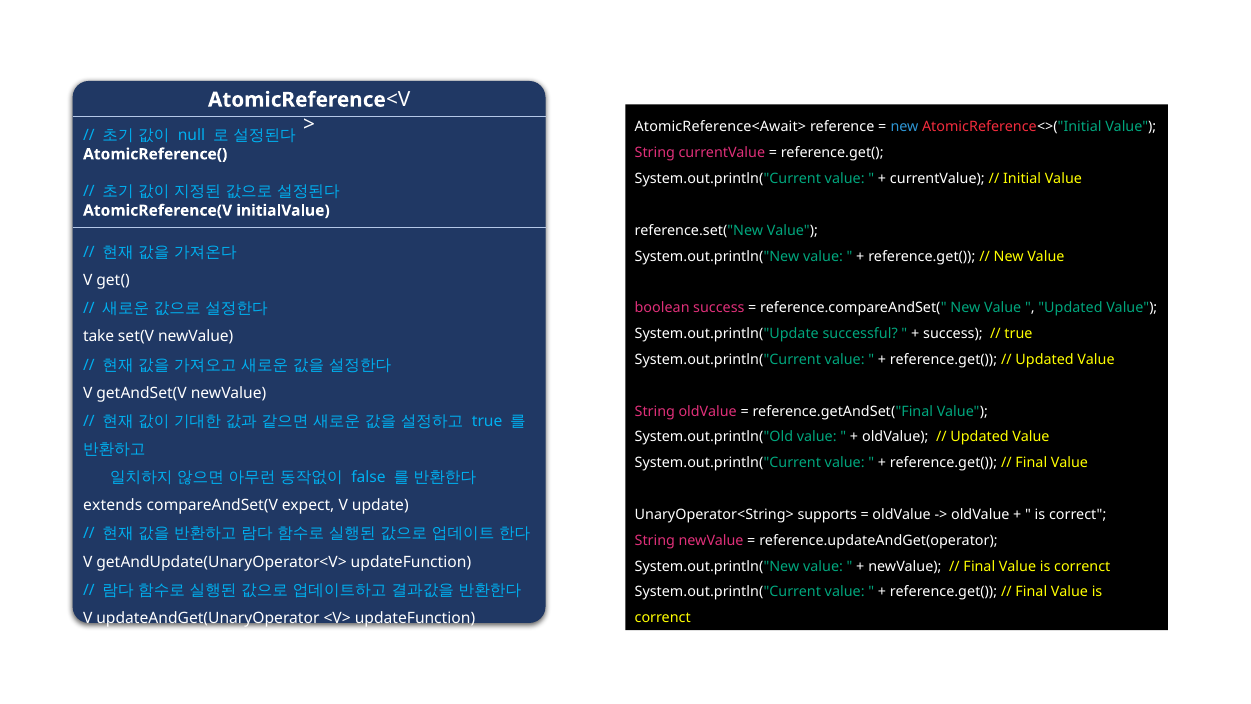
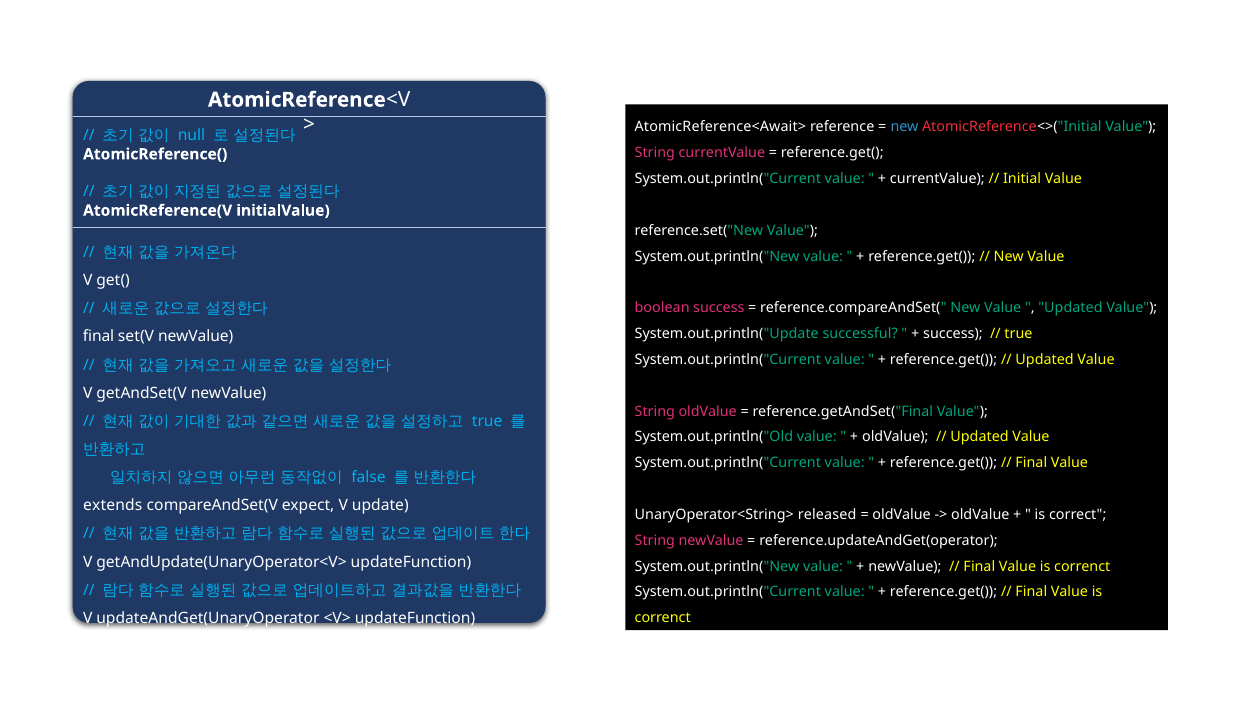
take: take -> final (99, 337)
supports: supports -> released (827, 514)
